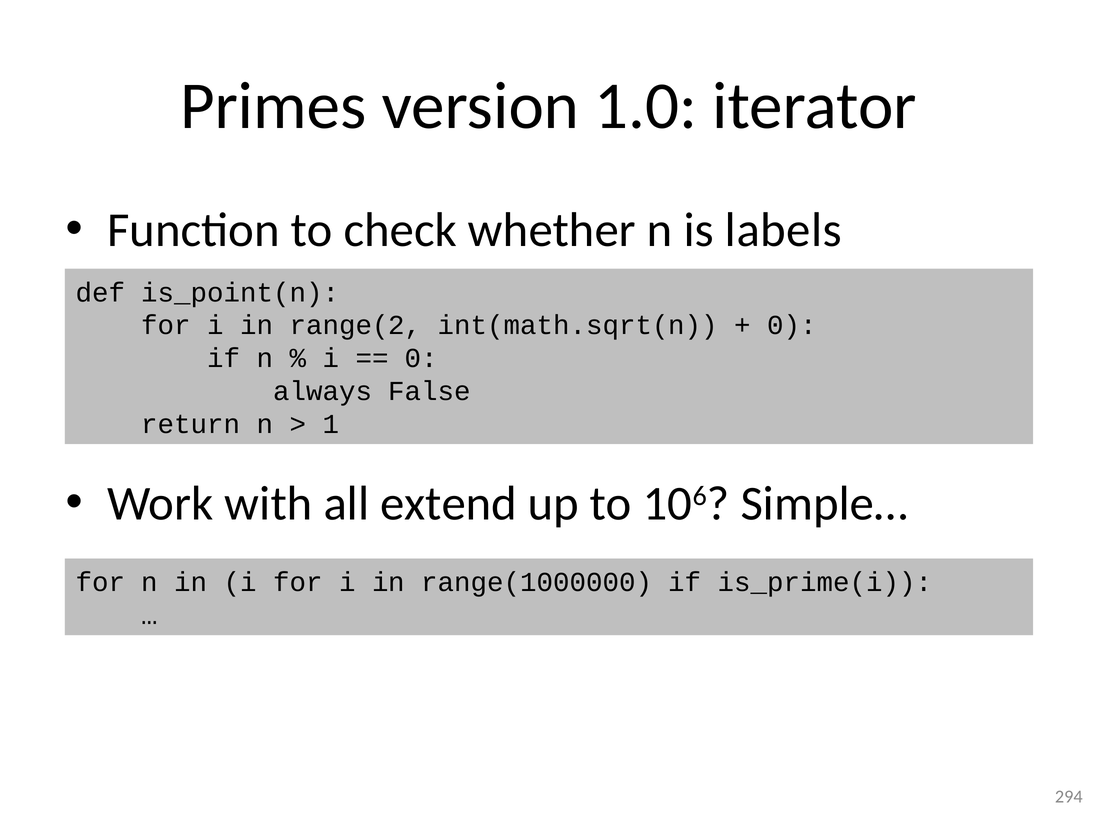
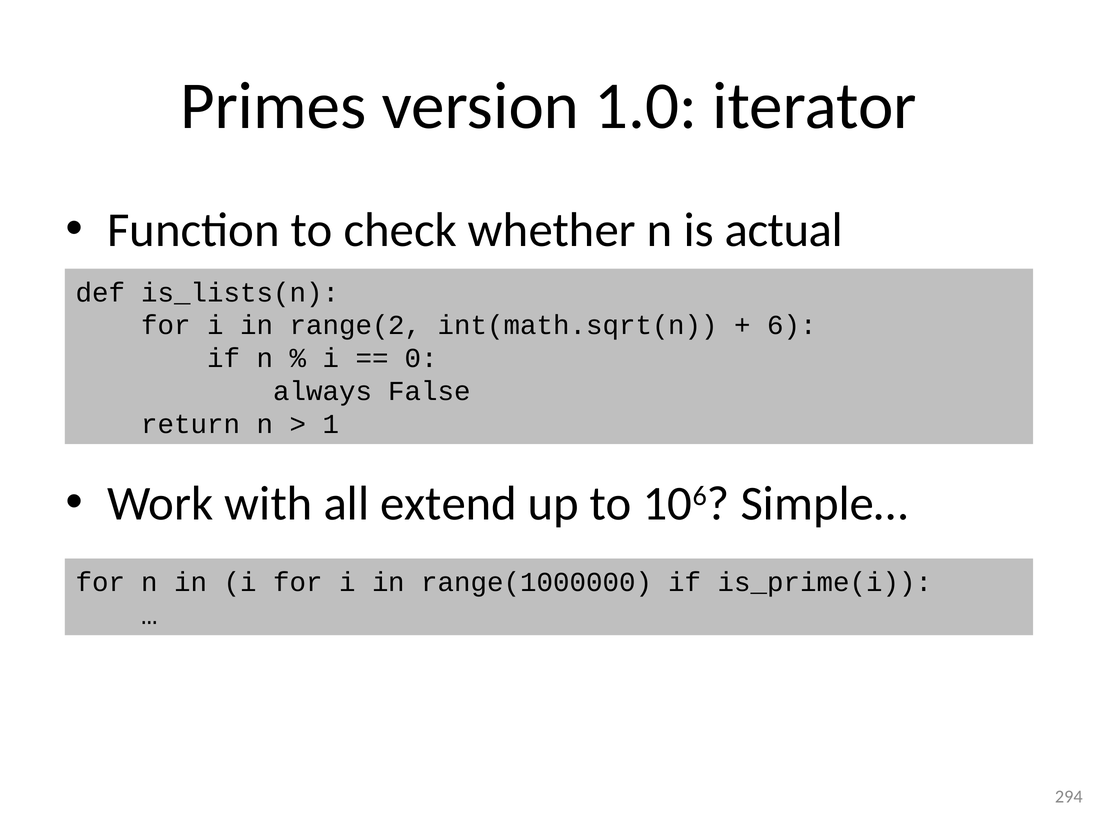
labels: labels -> actual (784, 230)
is_point(n: is_point(n -> is_lists(n (240, 293)
0: 0 -> 6 (792, 326)
